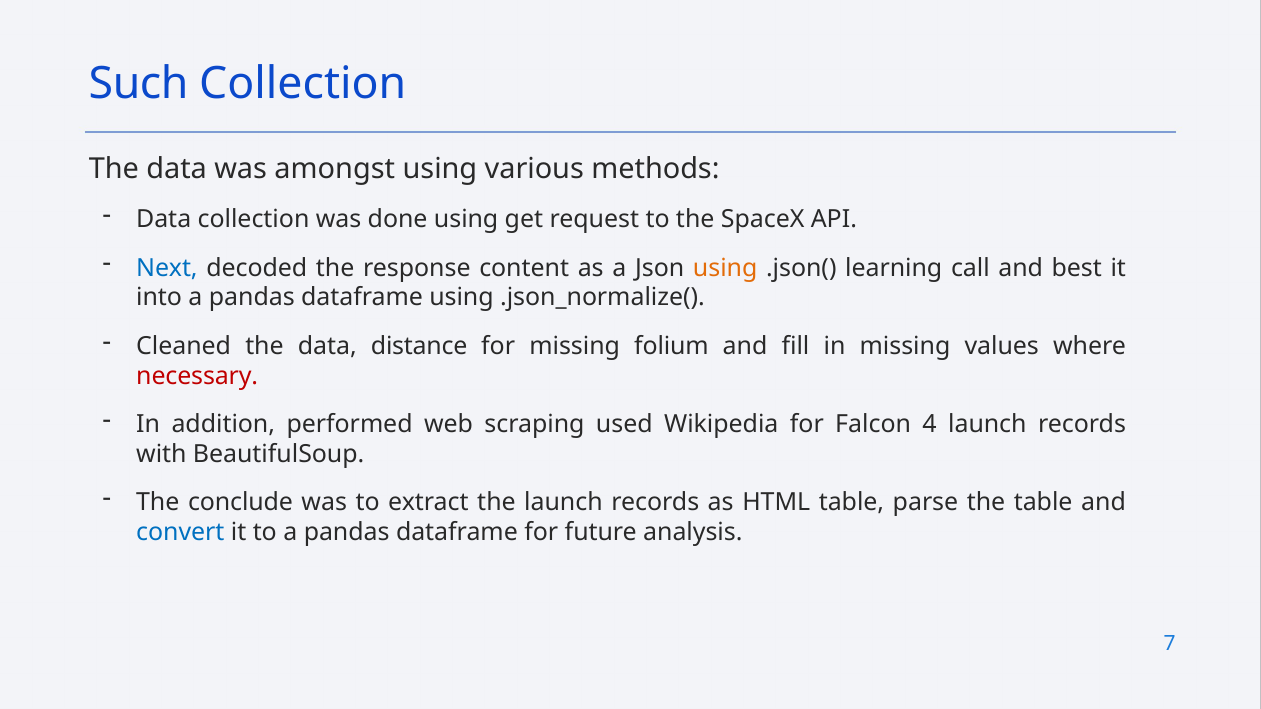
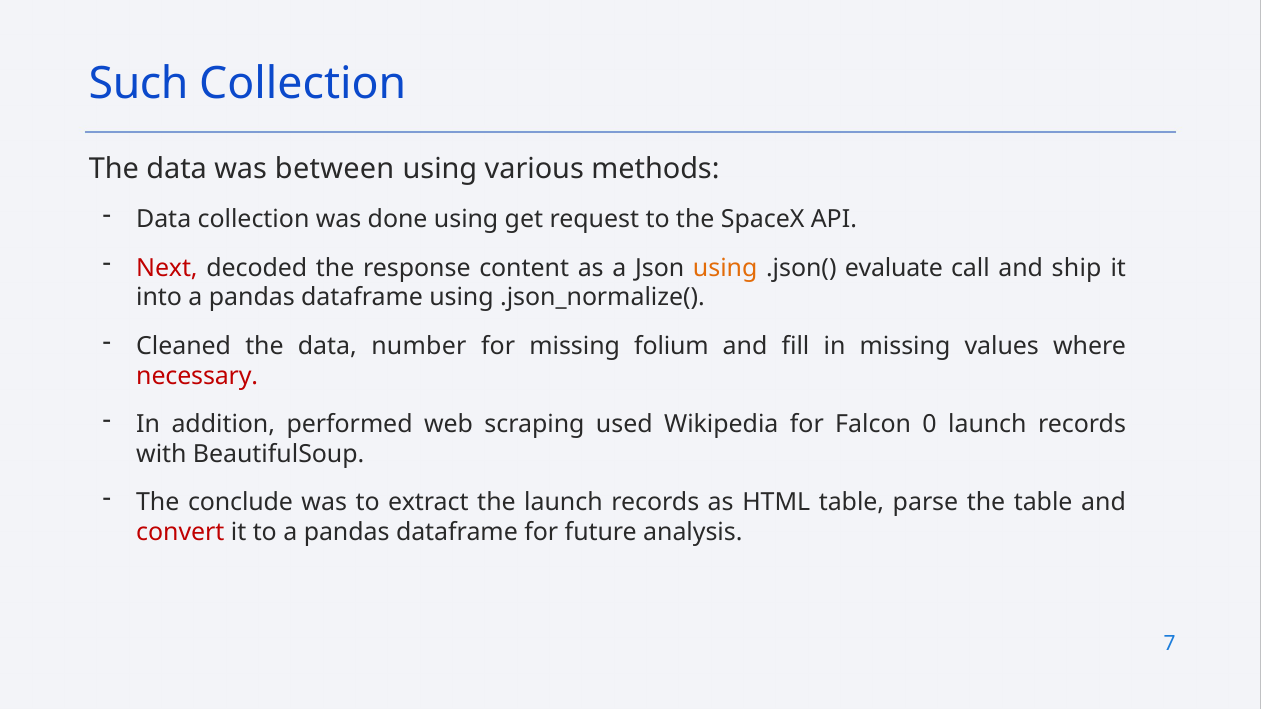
amongst: amongst -> between (335, 169)
Next colour: blue -> red (167, 268)
learning: learning -> evaluate (894, 268)
best: best -> ship (1077, 268)
distance: distance -> number (419, 346)
4: 4 -> 0 (930, 424)
convert colour: blue -> red (180, 533)
